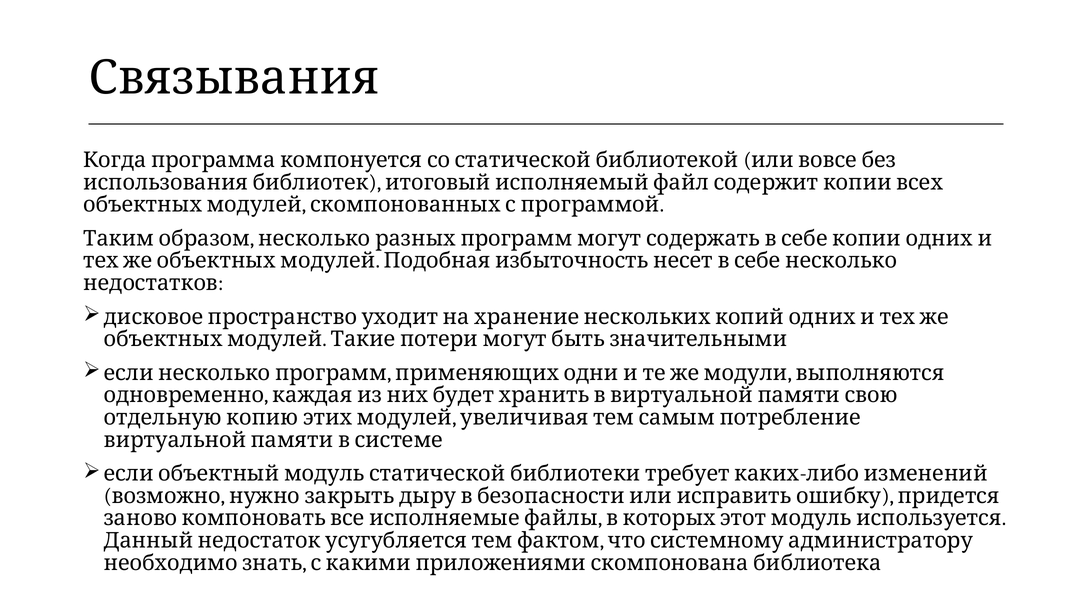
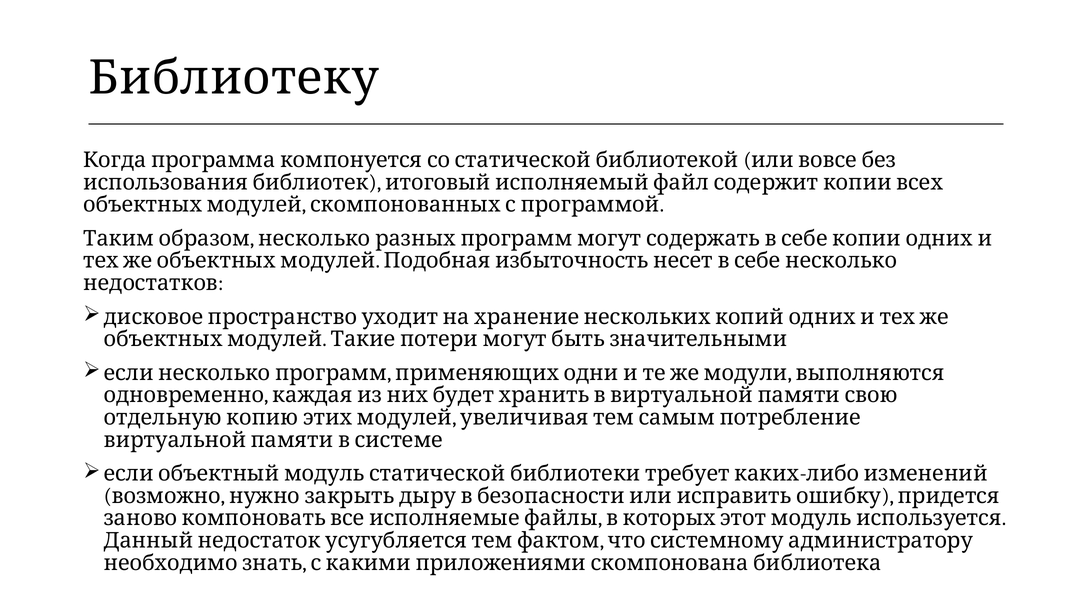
Связывания: Связывания -> Библиотеку (234, 78)
